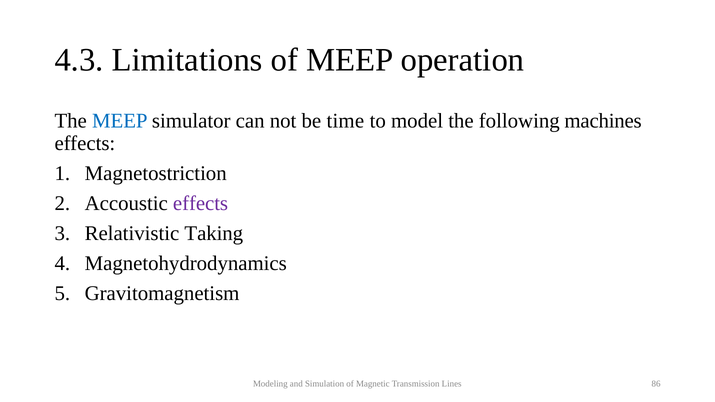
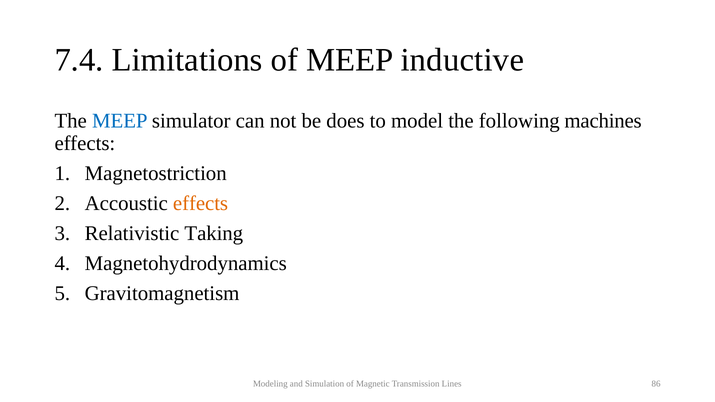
4.3: 4.3 -> 7.4 (79, 60)
operation: operation -> inductive (462, 60)
time: time -> does (345, 121)
effects colour: purple -> orange (201, 203)
